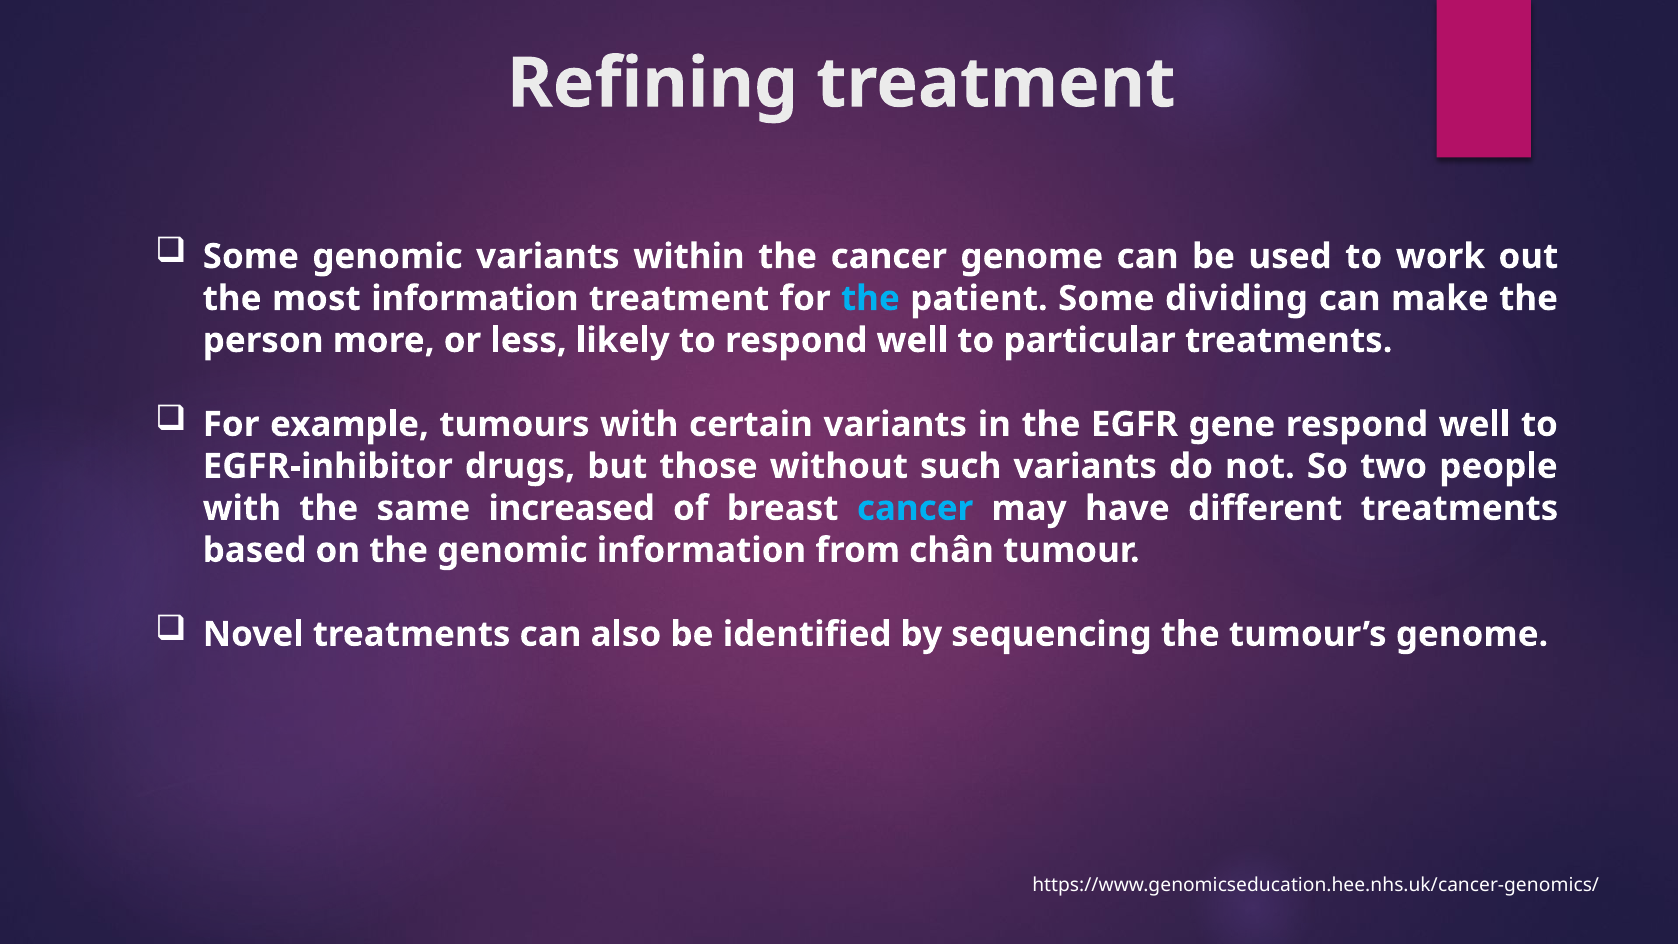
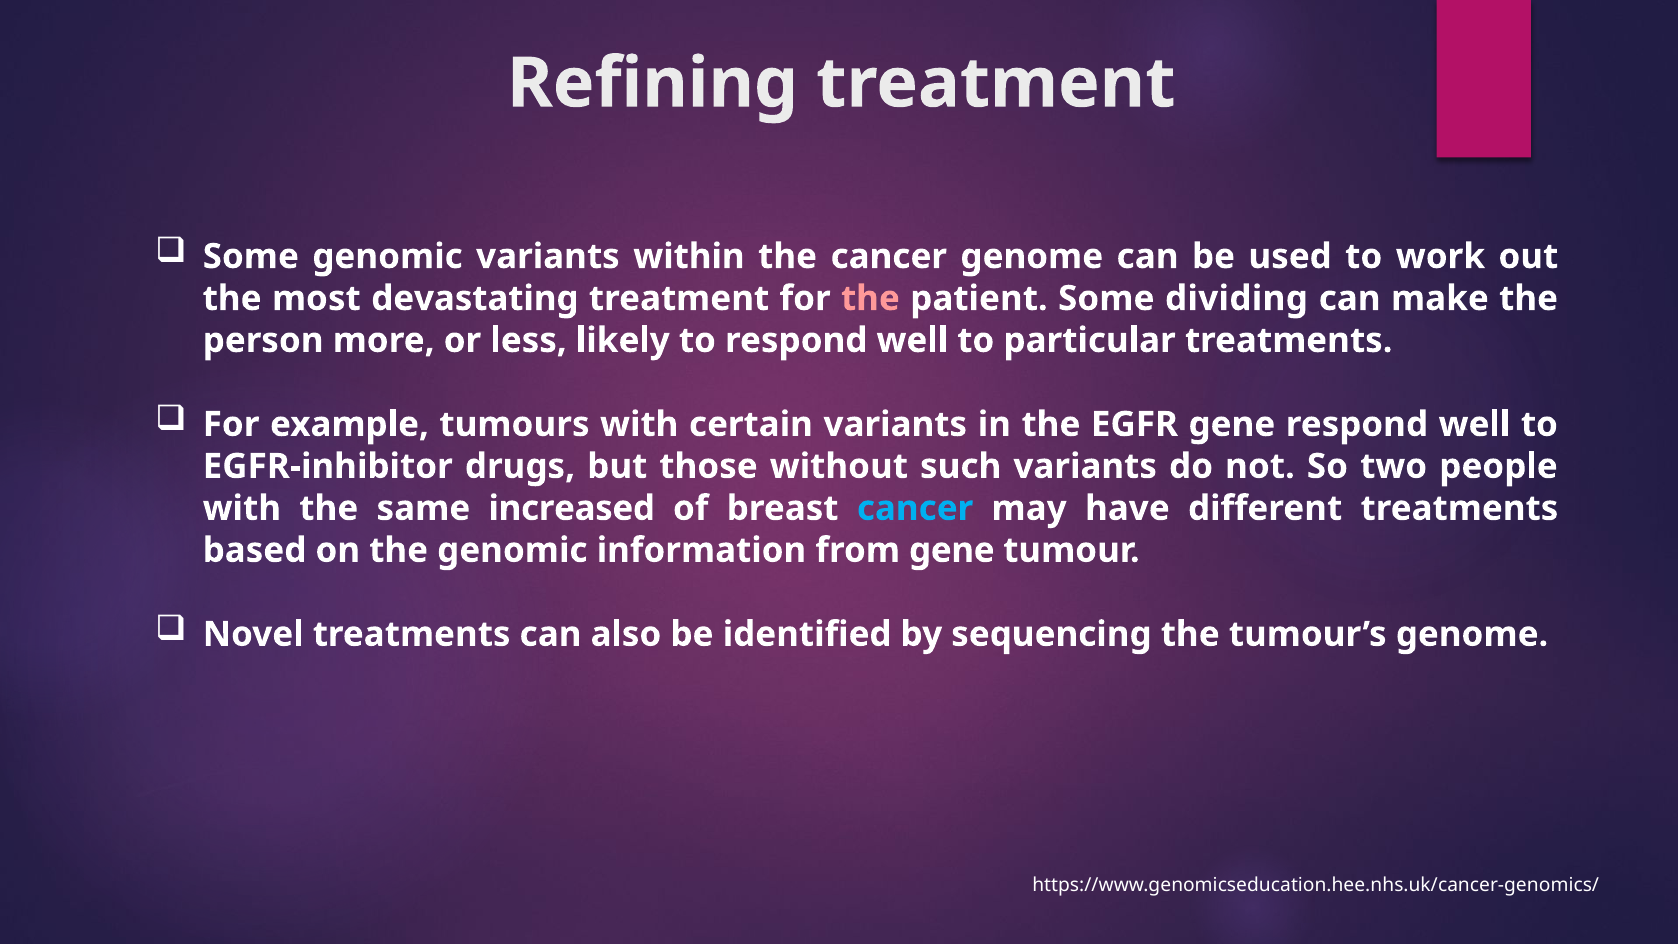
most information: information -> devastating (475, 298)
the colour: light blue -> pink (870, 298)
from chân: chân -> gene (952, 550)
